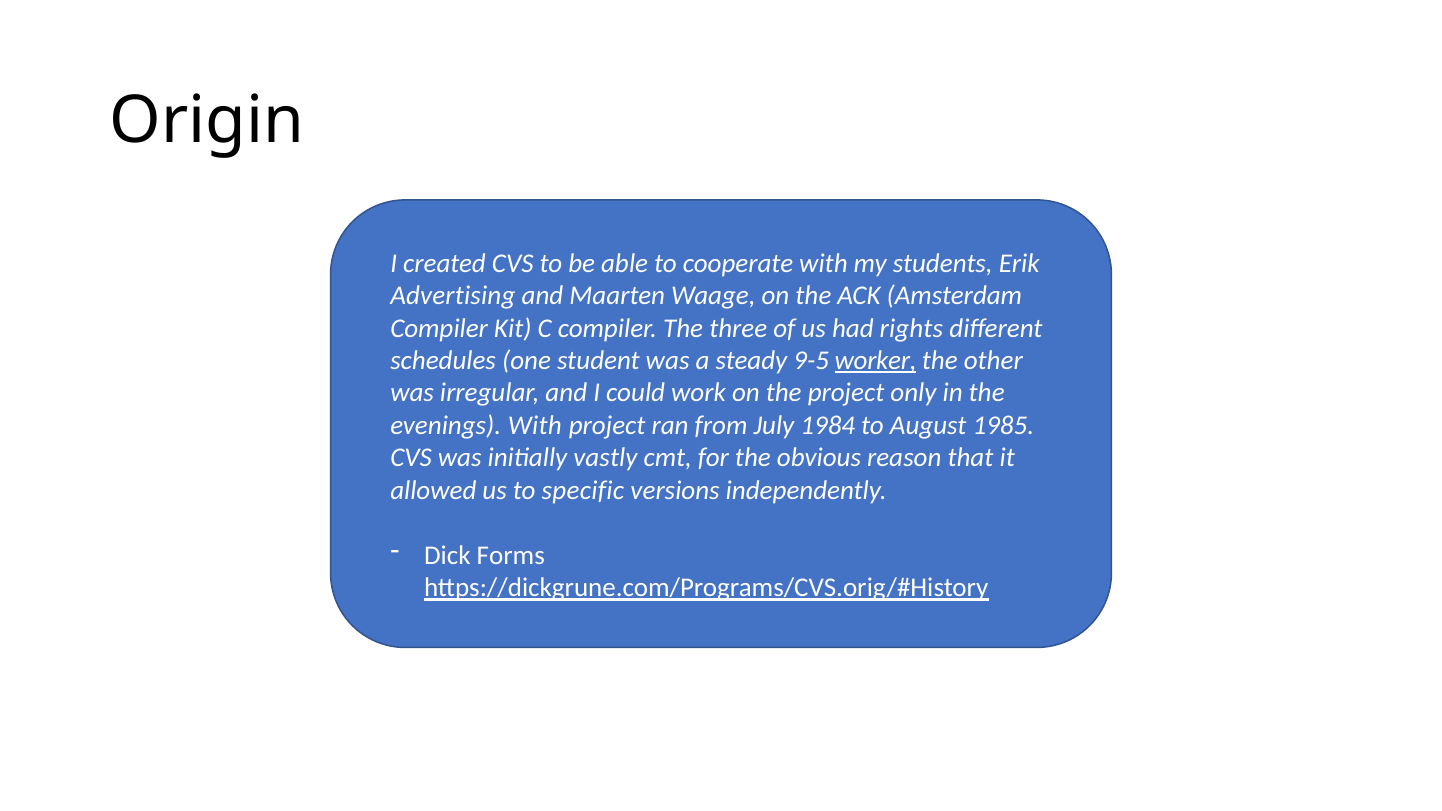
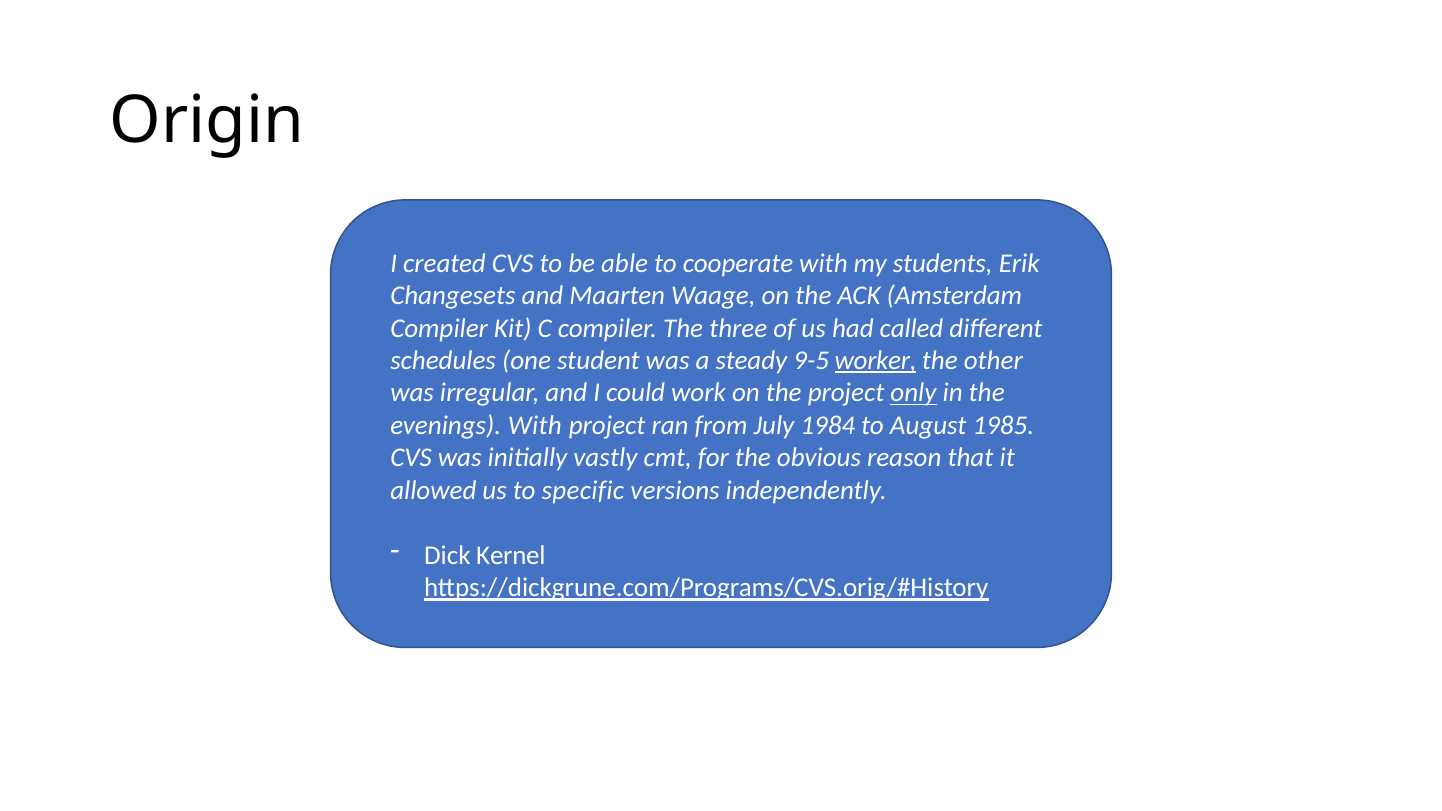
Advertising: Advertising -> Changesets (453, 296)
rights: rights -> called (912, 328)
only underline: none -> present (913, 393)
Forms: Forms -> Kernel (511, 555)
